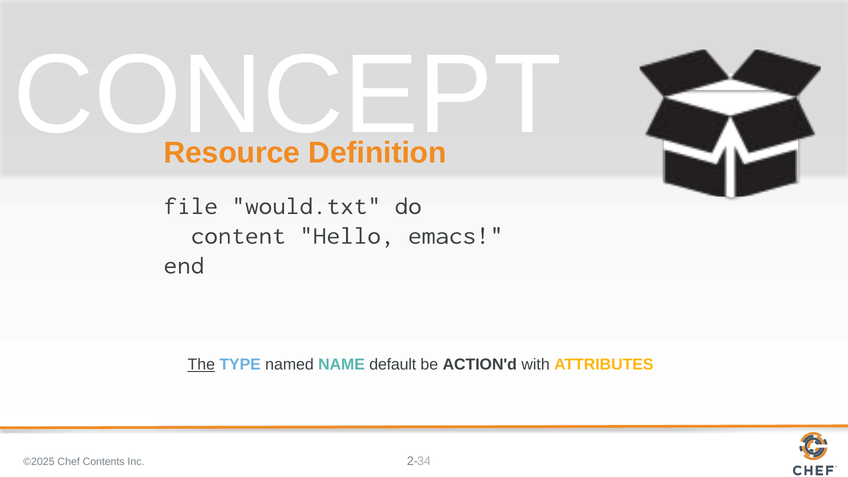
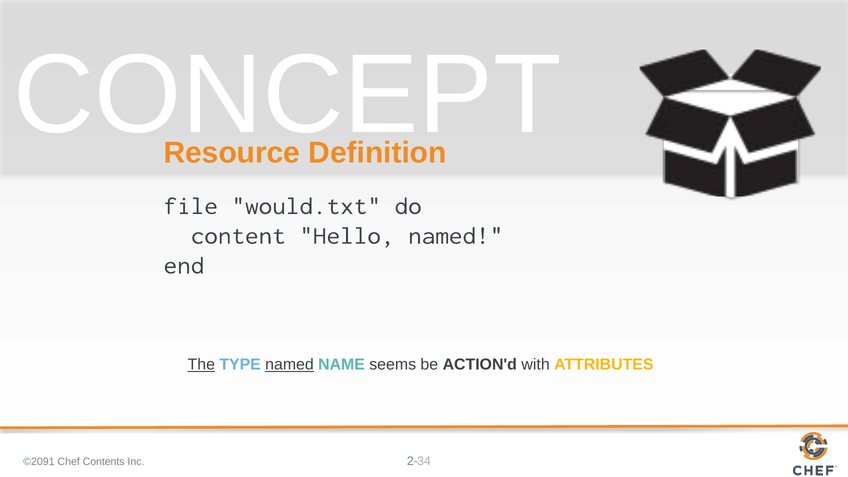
Hello emacs: emacs -> named (456, 236)
named underline: none -> present (289, 365)
default: default -> seems (393, 365)
©2025: ©2025 -> ©2091 (39, 462)
